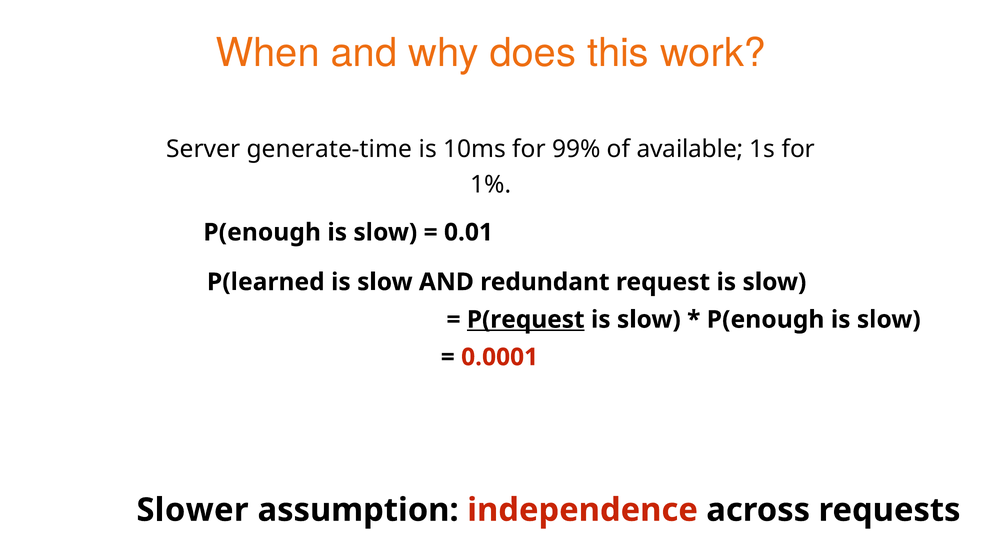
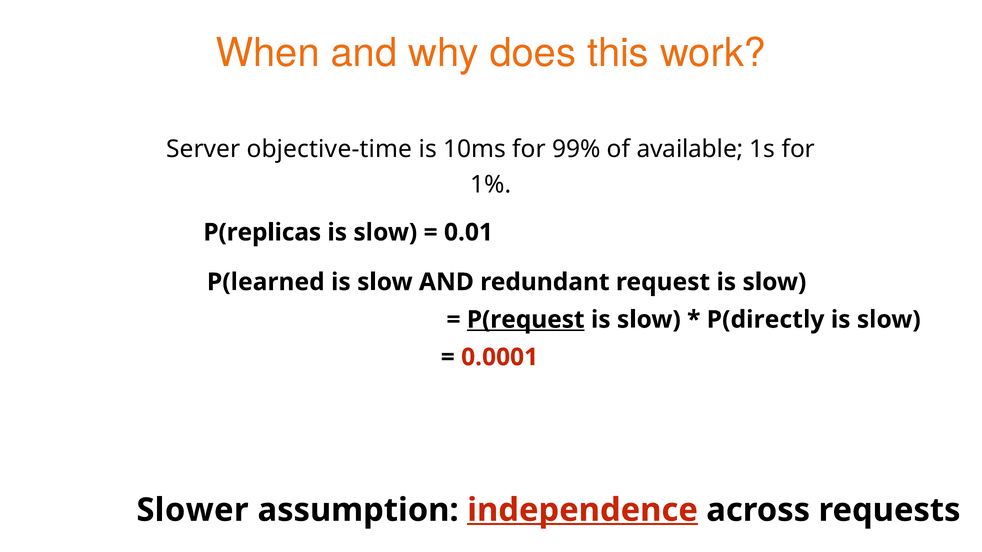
generate-time: generate-time -> objective-time (329, 149)
P(enough: P(enough -> P(replicas (262, 233)
P(enough: P(enough -> P(directly (766, 320)
independence underline: none -> present (583, 510)
